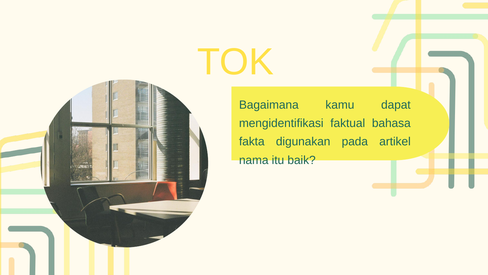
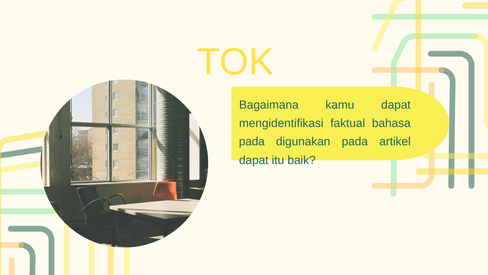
fakta: fakta -> pada (252, 141)
nama: nama -> dapat (254, 160)
